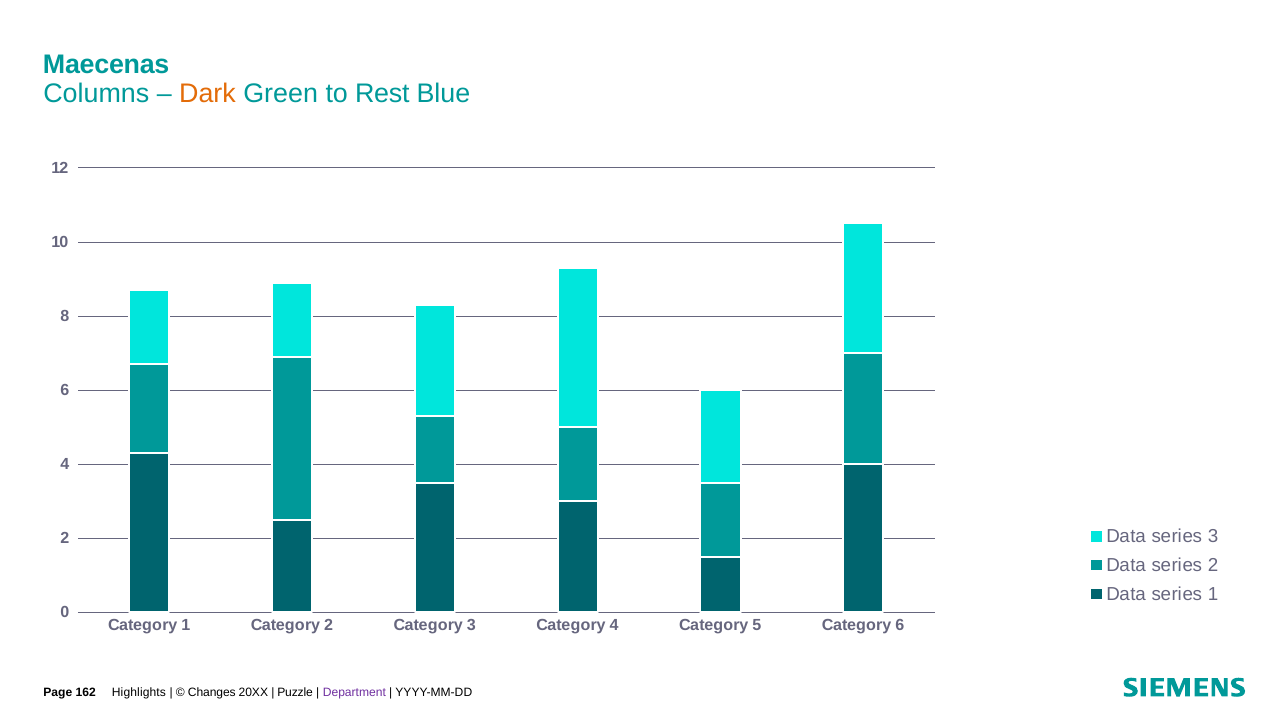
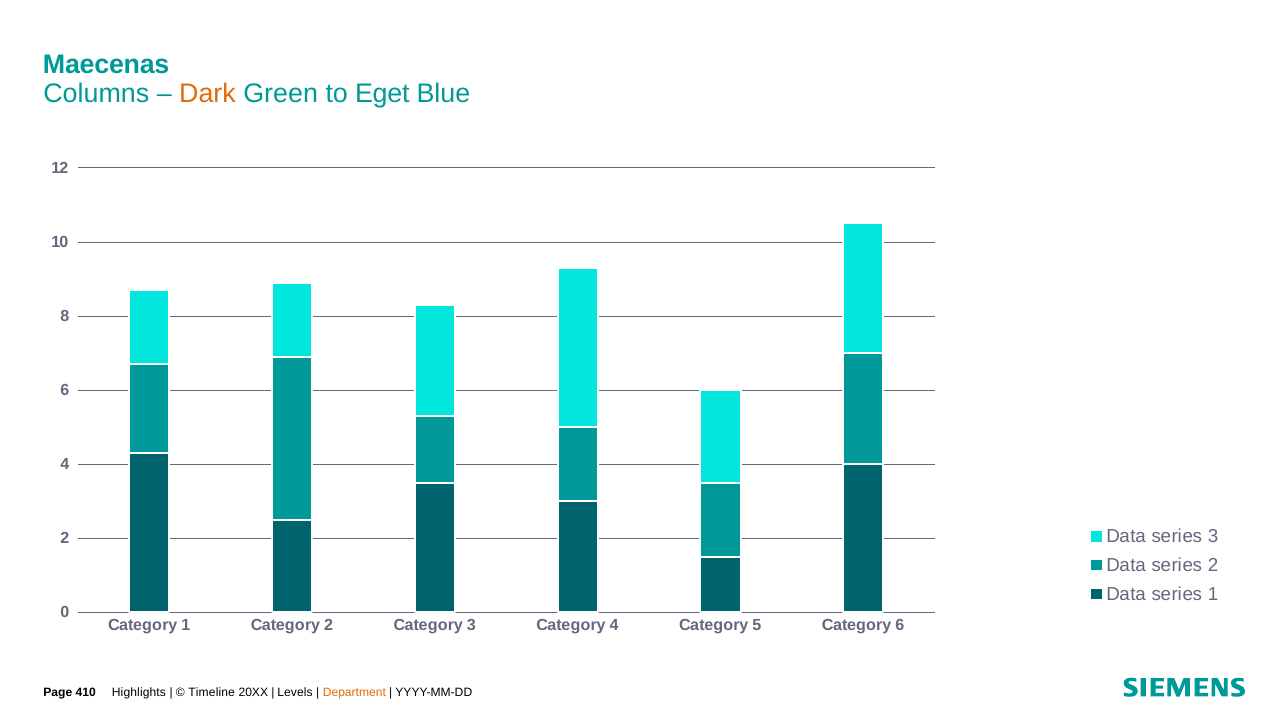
Rest: Rest -> Eget (382, 94)
162: 162 -> 410 (86, 693)
Changes: Changes -> Timeline (212, 693)
Puzzle: Puzzle -> Levels (295, 693)
Department colour: purple -> orange (354, 693)
